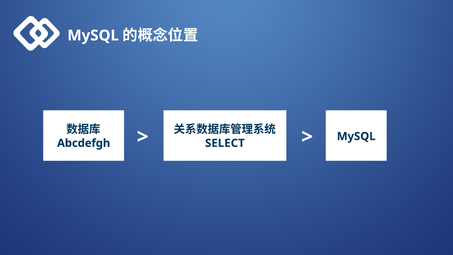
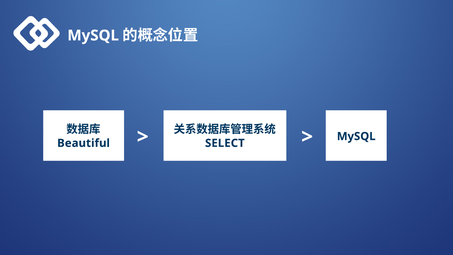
Abcdefgh: Abcdefgh -> Beautiful (84, 143)
